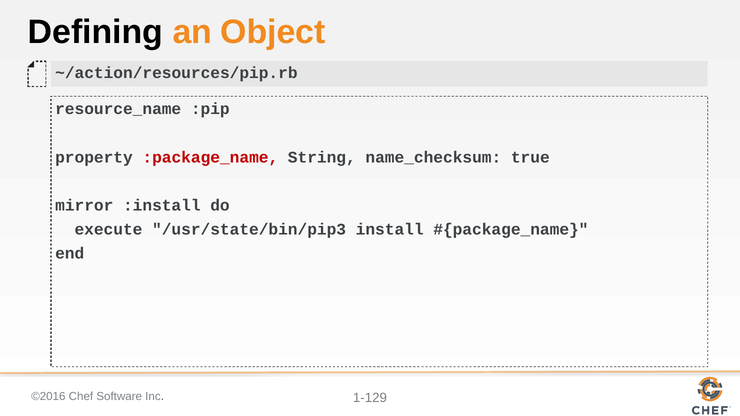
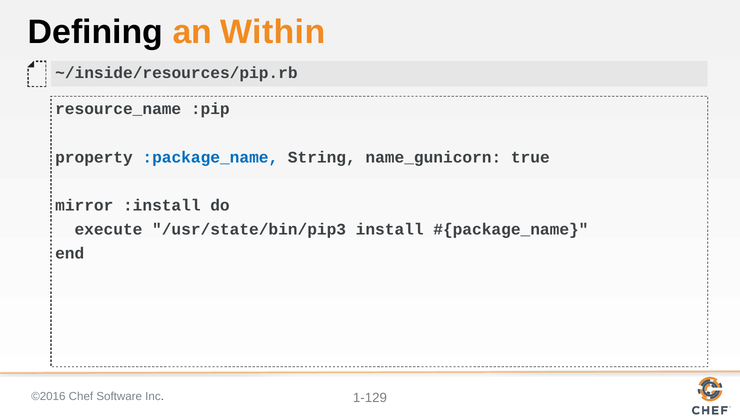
Object: Object -> Within (273, 32)
~/action/resources/pip.rb: ~/action/resources/pip.rb -> ~/inside/resources/pip.rb (176, 73)
:package_name colour: red -> blue (210, 157)
name_checksum: name_checksum -> name_gunicorn (433, 157)
